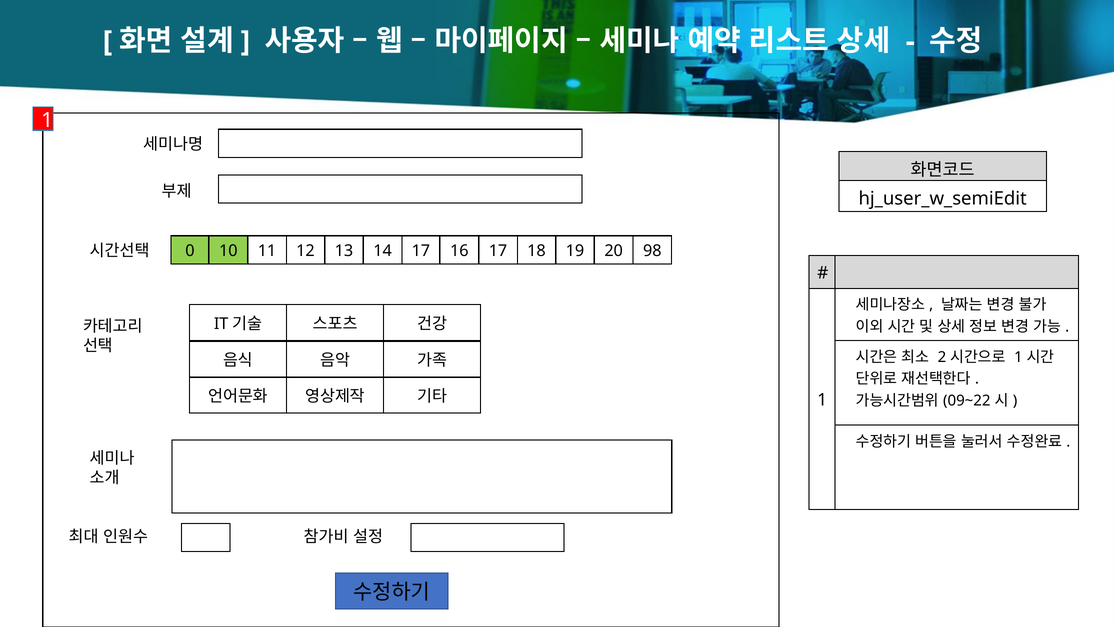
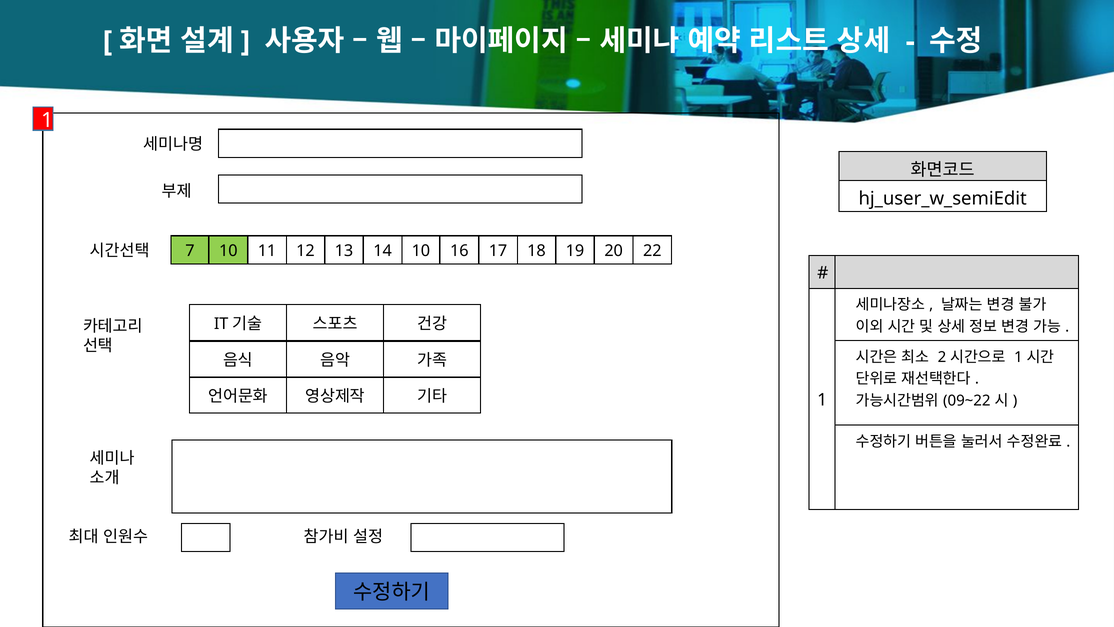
0: 0 -> 7 (190, 251)
14 17: 17 -> 10 (421, 251)
98: 98 -> 22 (652, 251)
